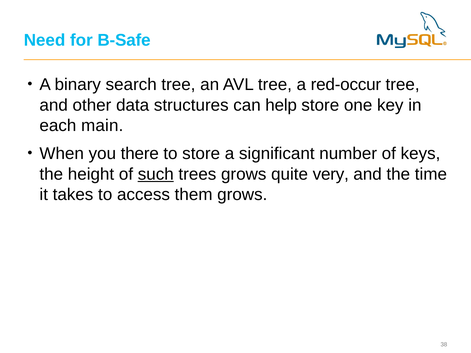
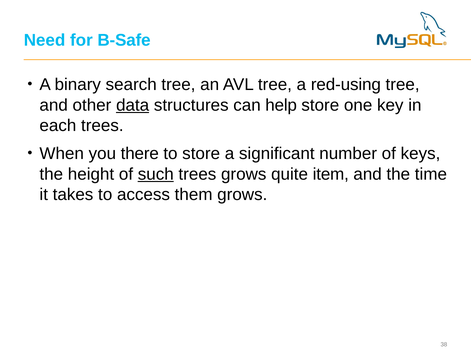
red-occur: red-occur -> red-using (346, 85)
data underline: none -> present (133, 105)
each main: main -> trees (102, 126)
very: very -> item (331, 174)
